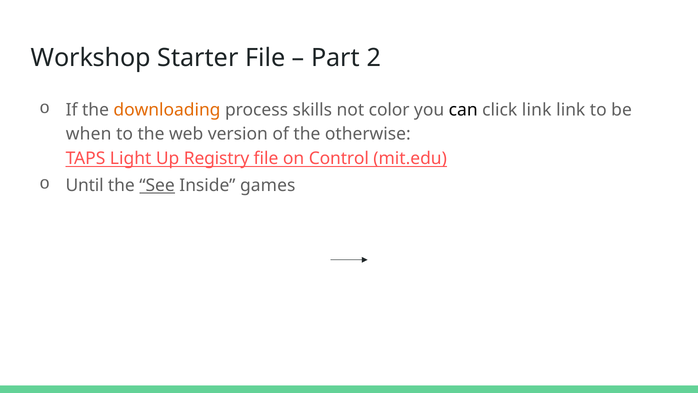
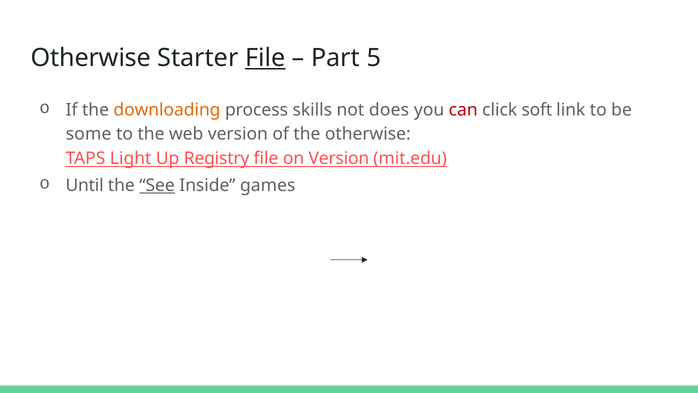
Workshop: Workshop -> Otherwise (91, 58)
File underline: none -> present (265, 58)
2: 2 -> 5 (374, 58)
color: color -> does (389, 110)
can colour: black -> red (463, 110)
click link: link -> soft (537, 110)
when: when -> some (89, 134)
on Control: Control -> Version (339, 158)
